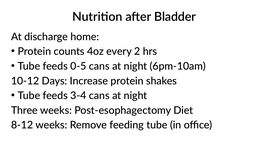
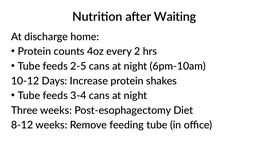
Bladder: Bladder -> Waiting (175, 17)
0-5: 0-5 -> 2-5 (78, 66)
